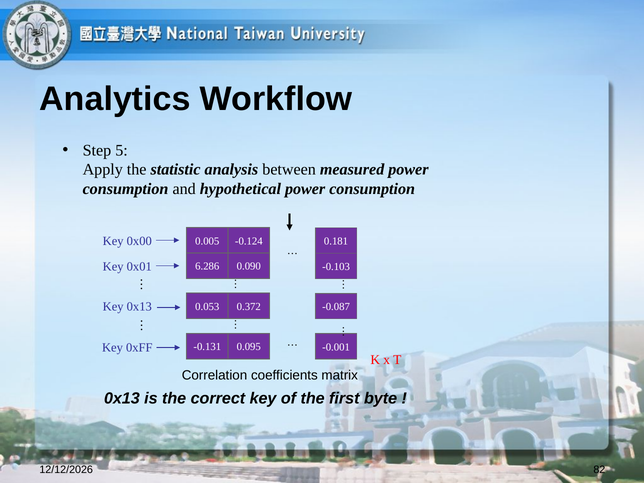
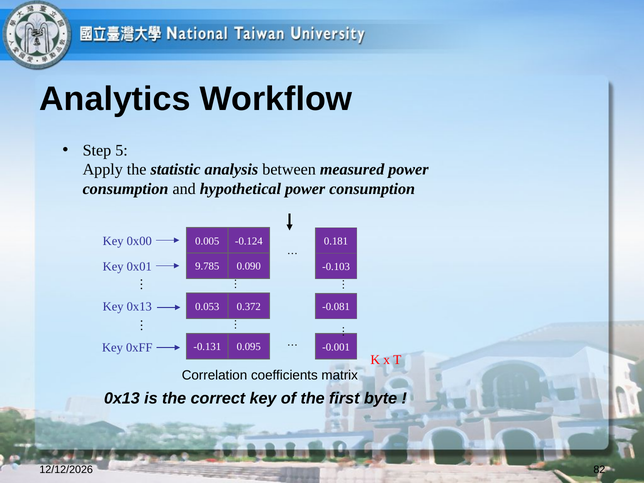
6.286: 6.286 -> 9.785 (207, 266)
-0.087: -0.087 -> -0.081 (336, 307)
